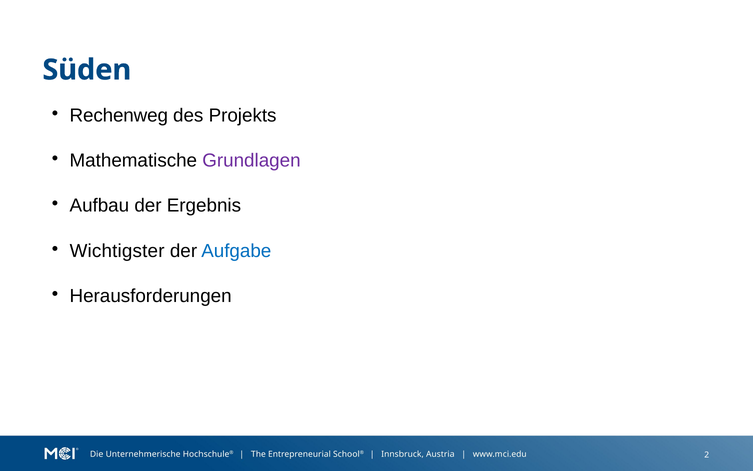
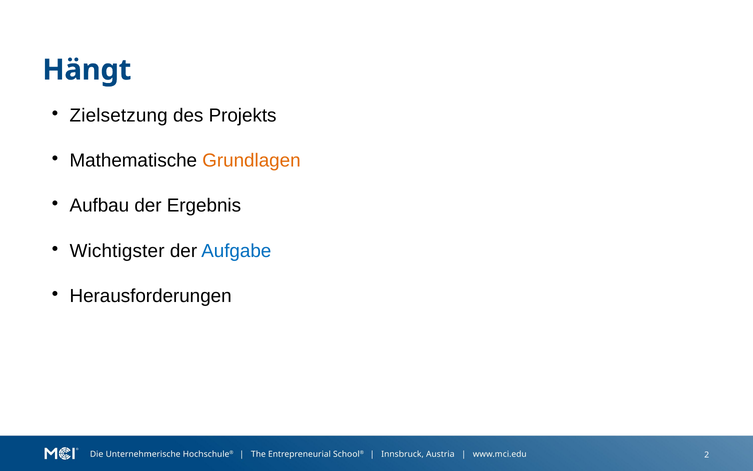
Süden: Süden -> Hängt (87, 70)
Rechenweg: Rechenweg -> Zielsetzung (119, 115)
Grundlagen colour: purple -> orange (251, 160)
